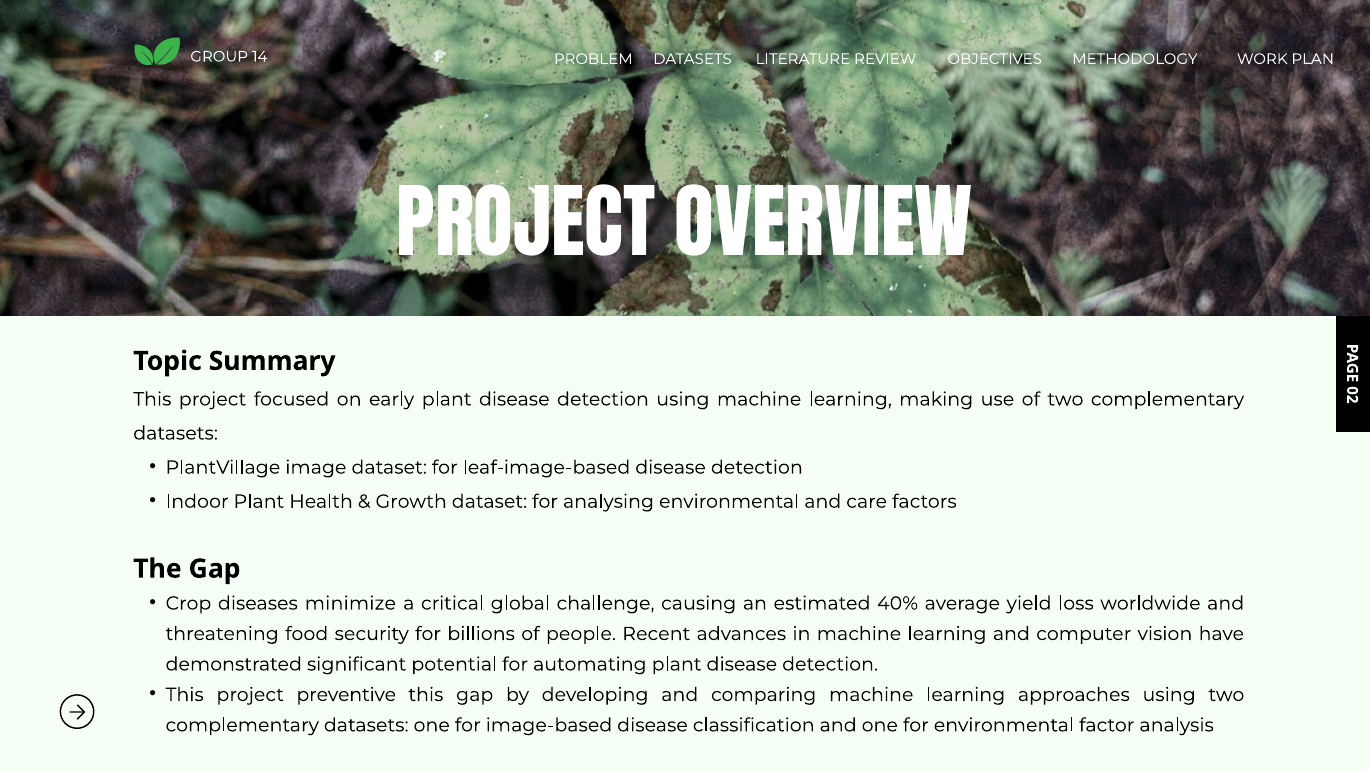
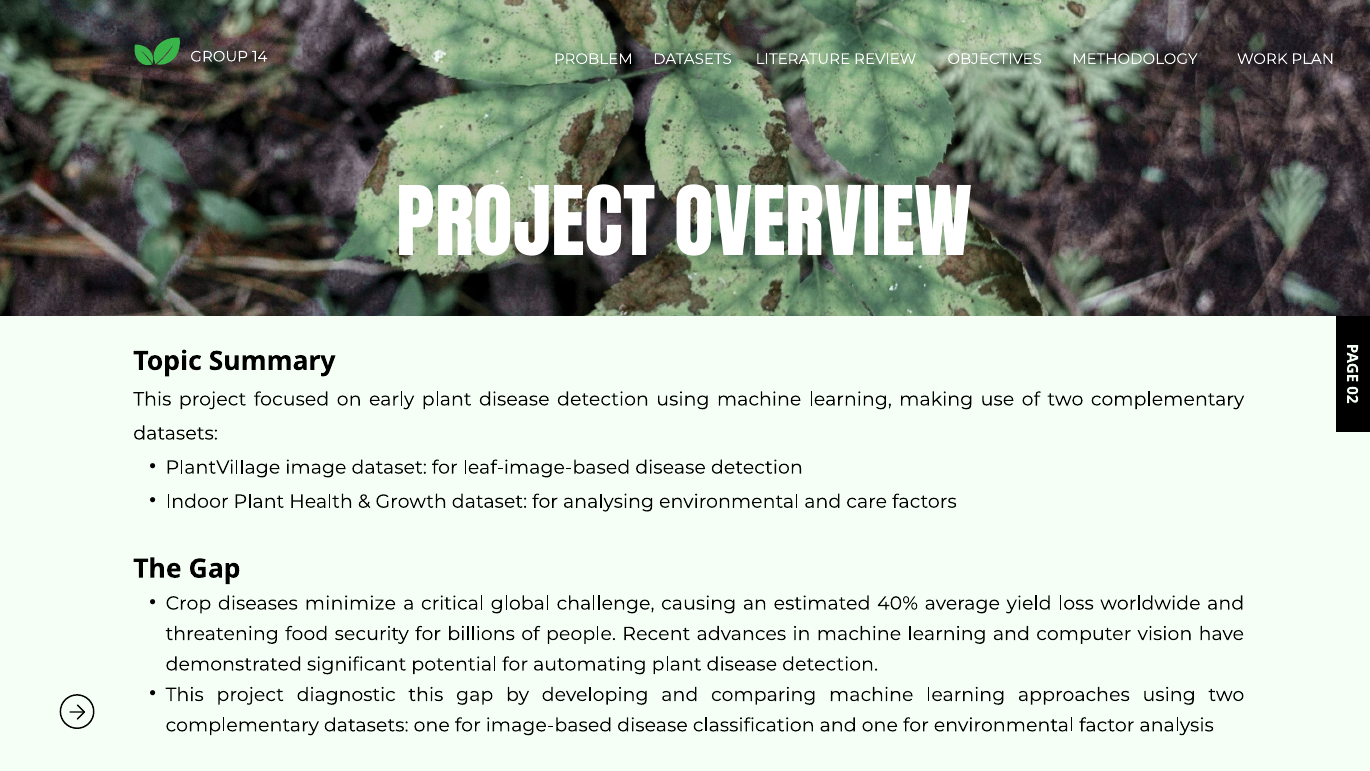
preventive: preventive -> diagnostic (346, 694)
